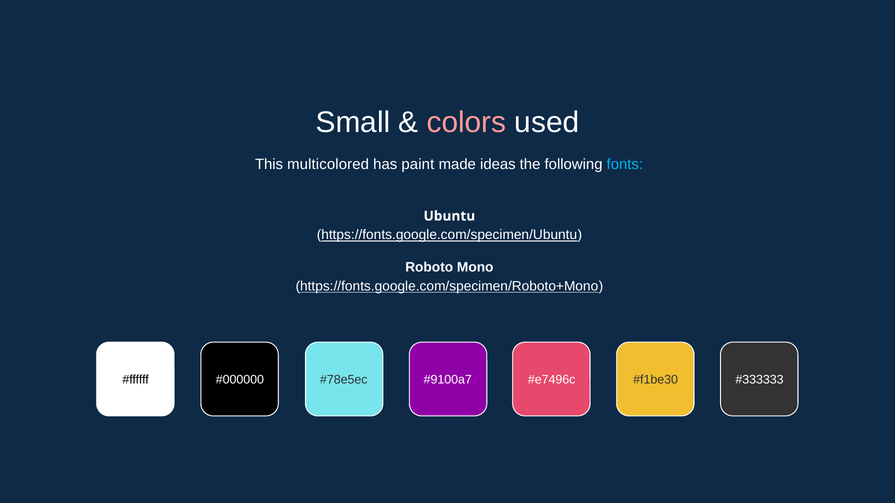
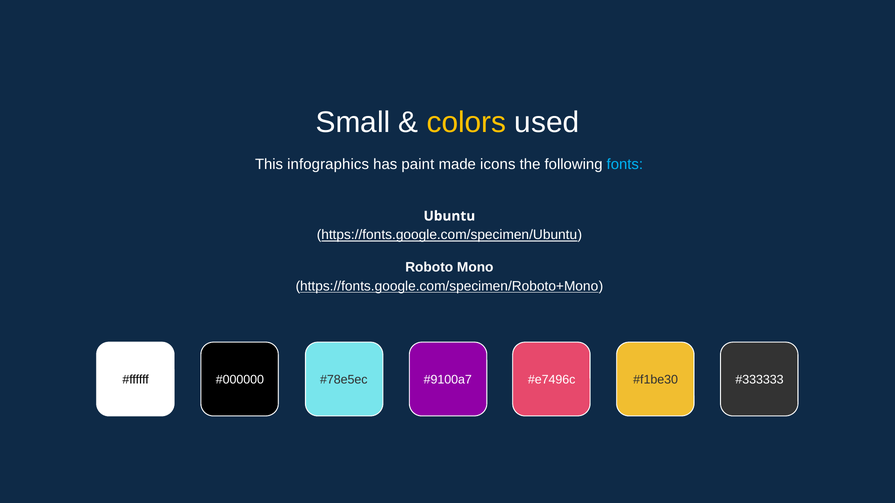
colors colour: pink -> yellow (466, 122)
multicolored: multicolored -> infographics (328, 164)
ideas: ideas -> icons (498, 164)
